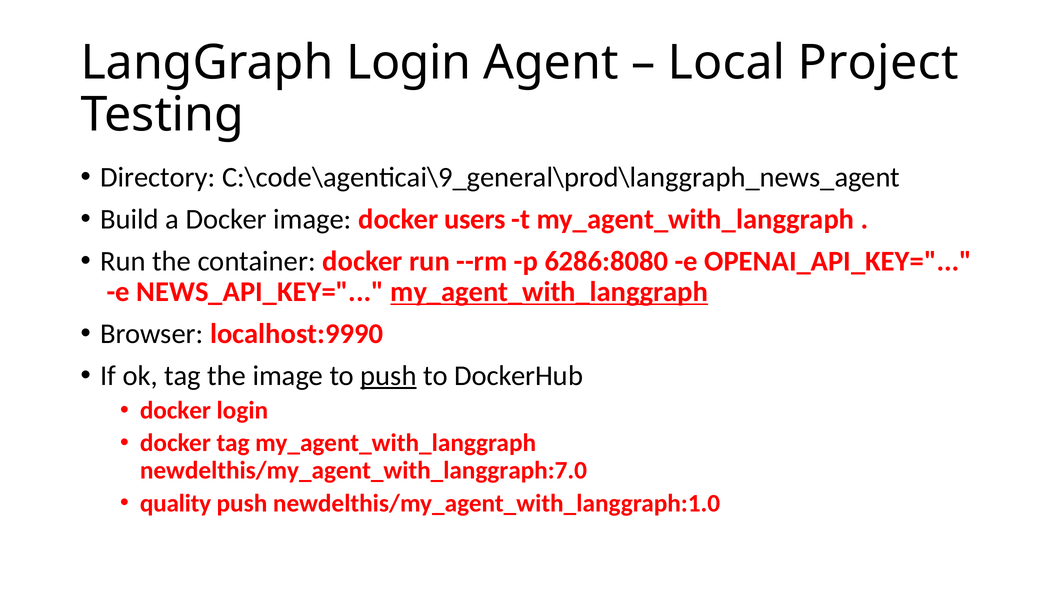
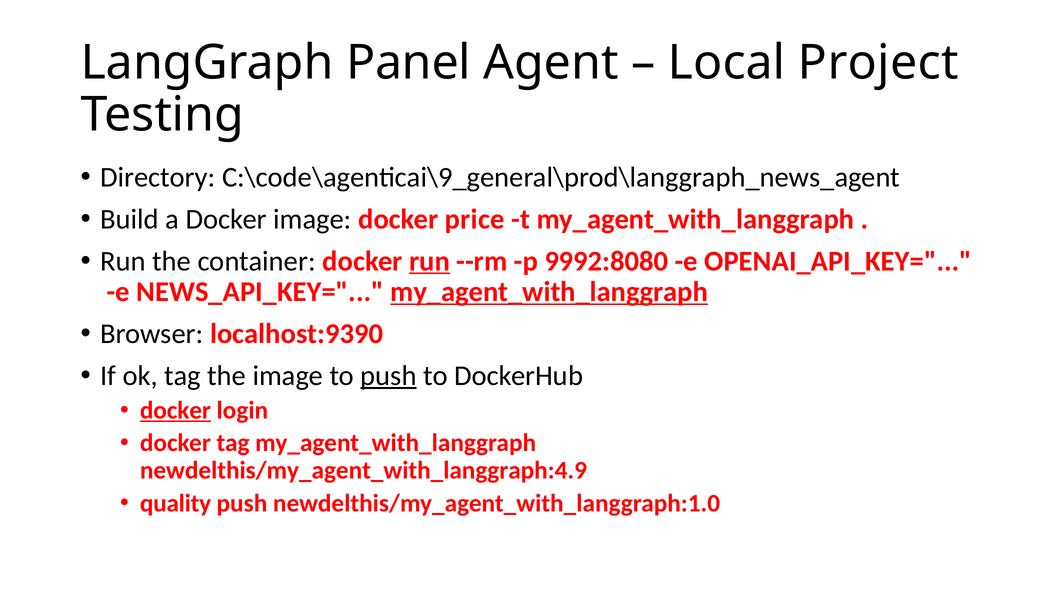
LangGraph Login: Login -> Panel (409, 63)
users: users -> price (475, 219)
run underline: none -> present (430, 261)
6286:8080: 6286:8080 -> 9992:8080 (606, 261)
localhost:9990: localhost:9990 -> localhost:9390 (297, 334)
docker underline: none -> present (175, 410)
newdelthis/my_agent_with_langgraph:7.0: newdelthis/my_agent_with_langgraph:7.0 -> newdelthis/my_agent_with_langgraph:4.9 (363, 470)
